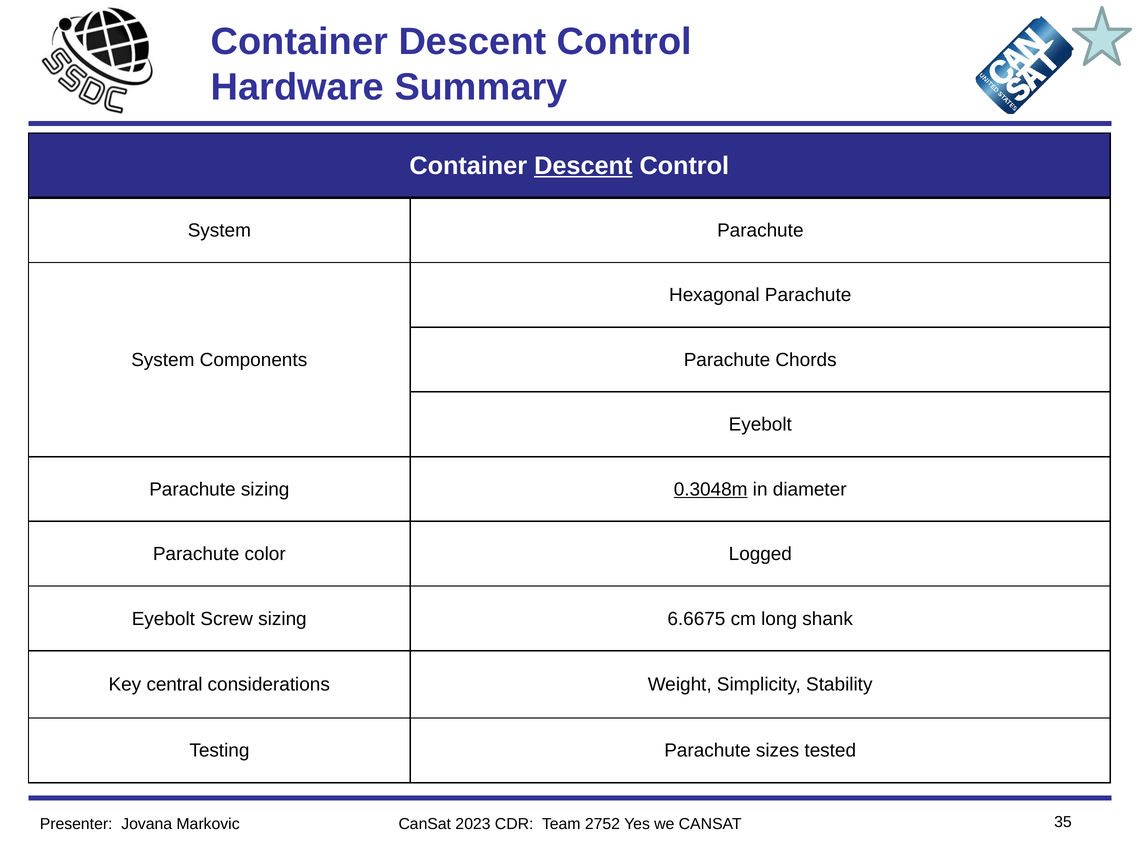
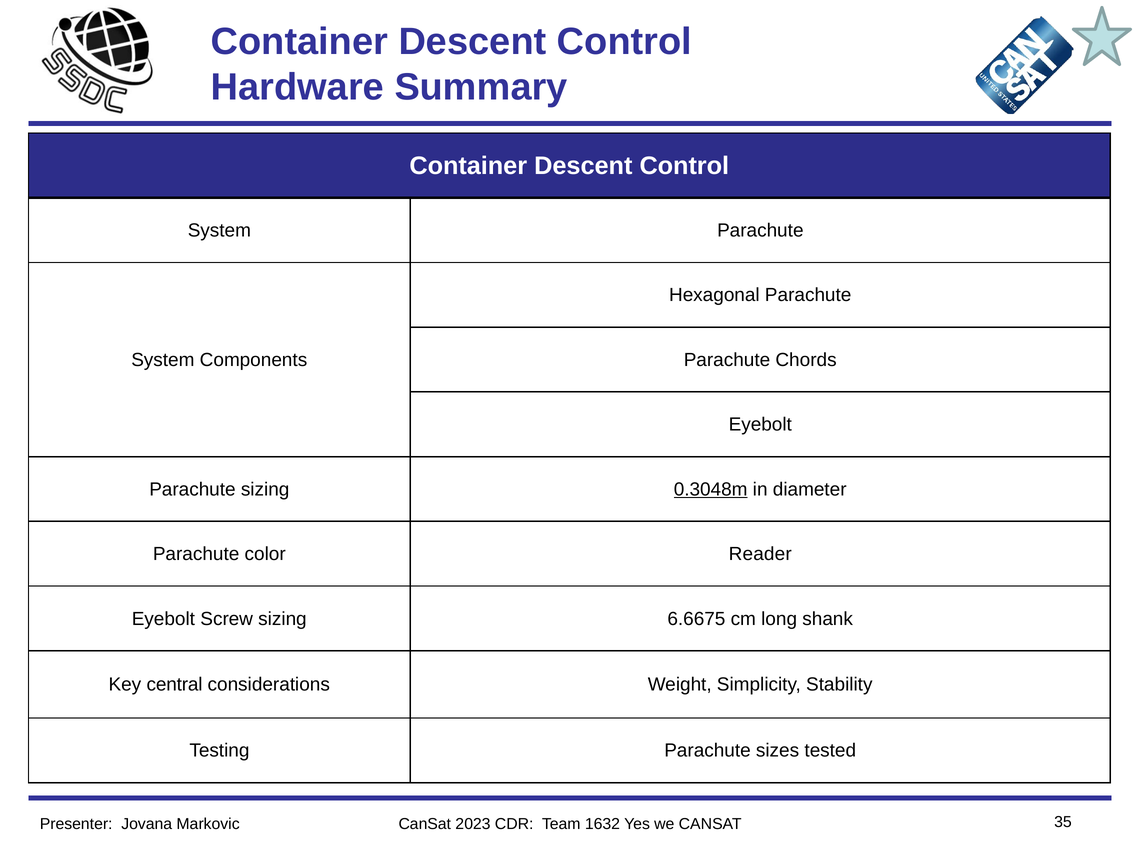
Descent underline: present -> none (583, 166)
Logged: Logged -> Reader (760, 554)
2752: 2752 -> 1632 (603, 824)
